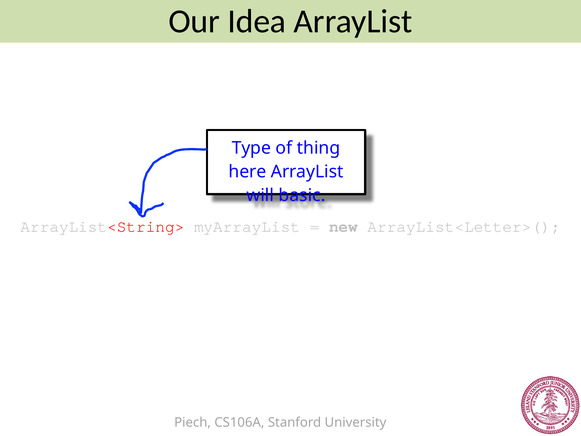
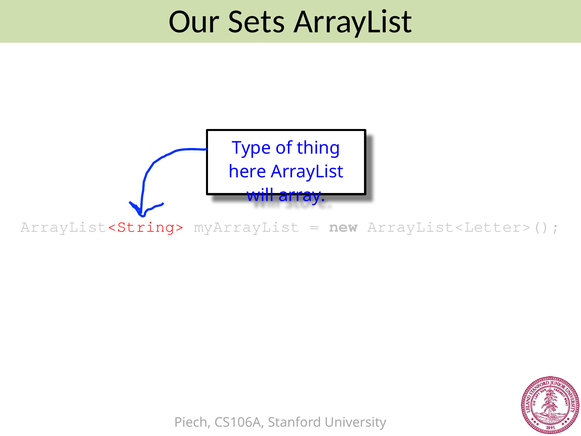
Idea: Idea -> Sets (257, 22)
basic: basic -> array (302, 195)
